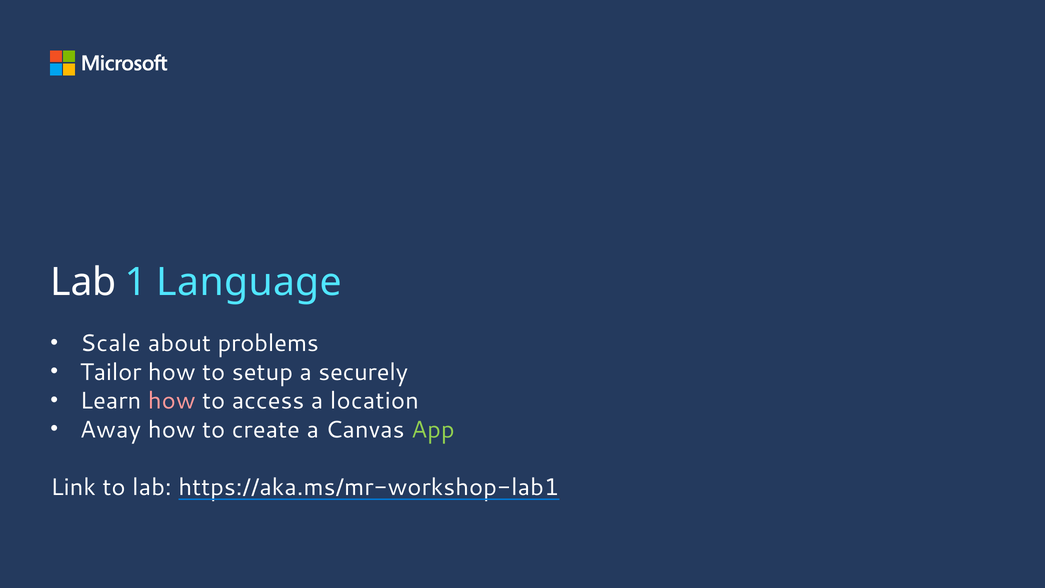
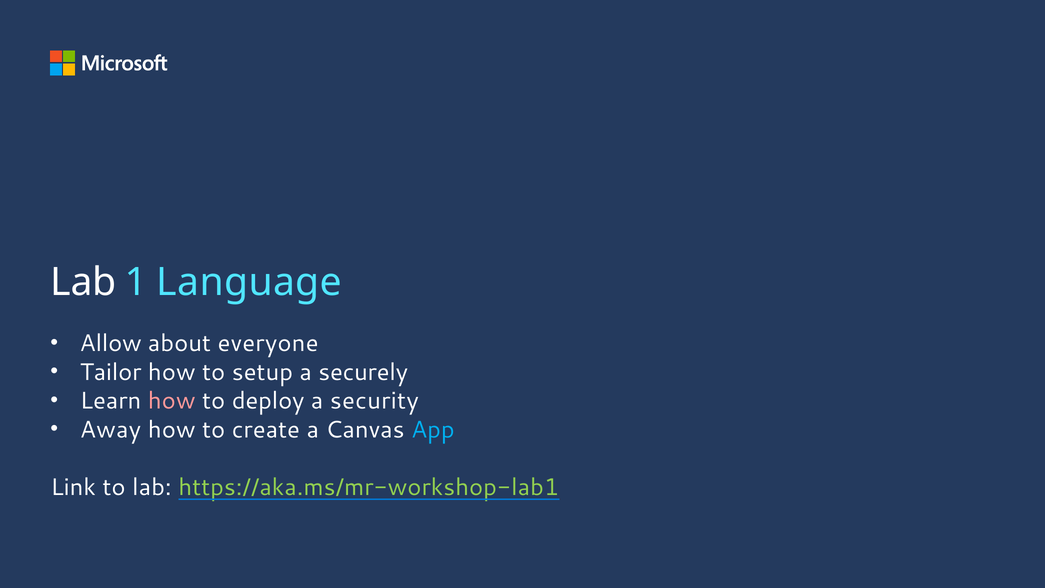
Scale: Scale -> Allow (111, 343)
problems: problems -> everyone (268, 343)
access: access -> deploy (268, 401)
location: location -> security (374, 401)
App colour: light green -> light blue (433, 430)
https://aka.ms/mr-workshop-lab1 colour: white -> light green (369, 487)
